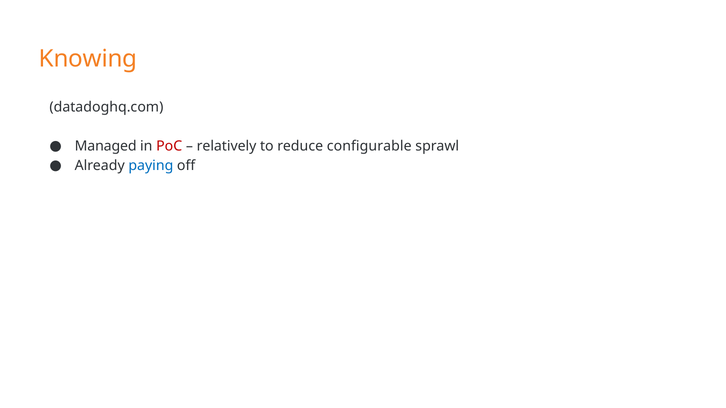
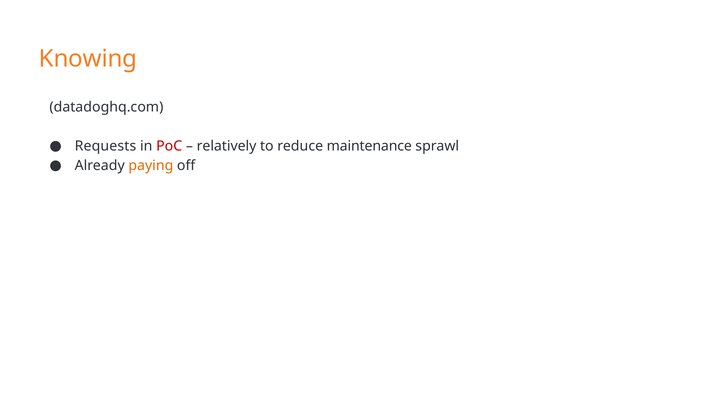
Managed: Managed -> Requests (106, 146)
configurable: configurable -> maintenance (369, 146)
paying colour: blue -> orange (151, 166)
